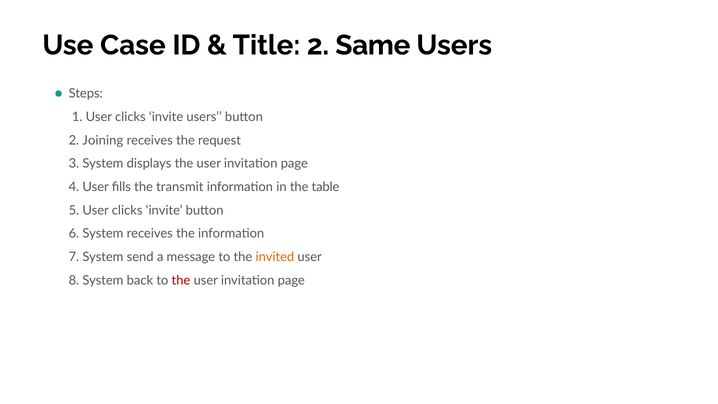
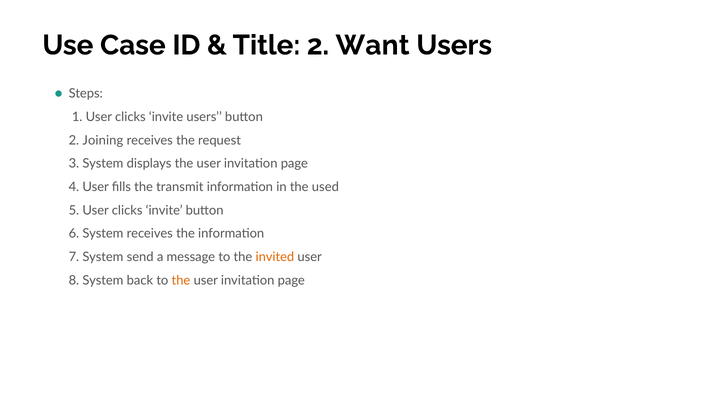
Same: Same -> Want (373, 45)
table: table -> used (325, 187)
the colour: red -> orange (181, 280)
